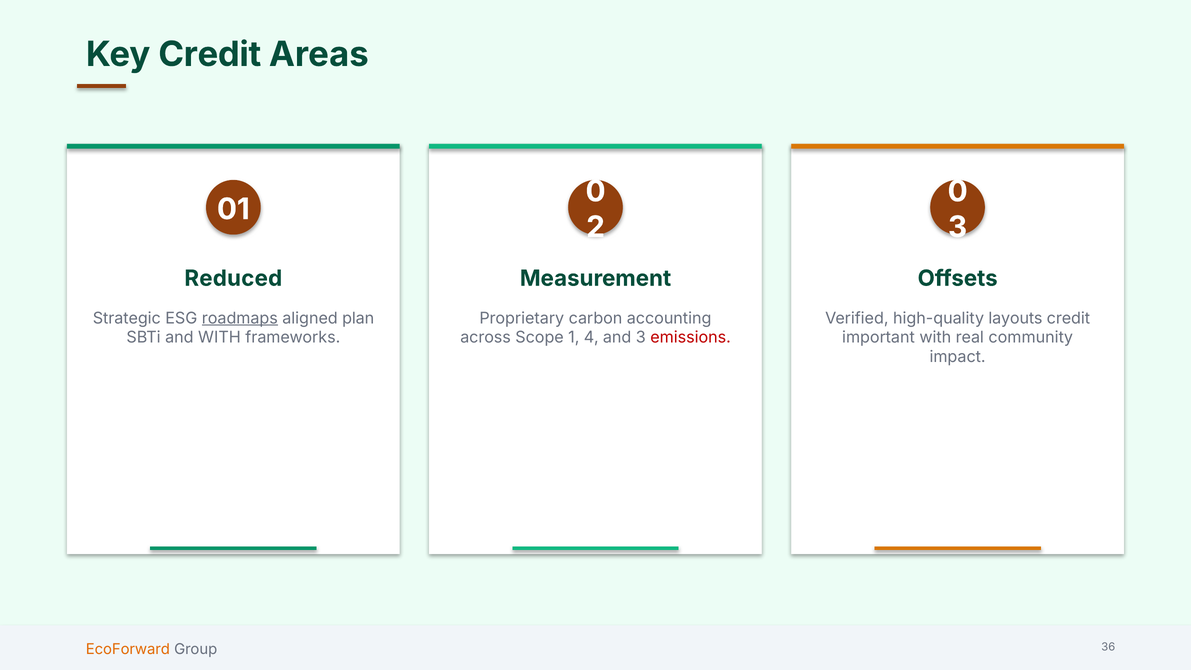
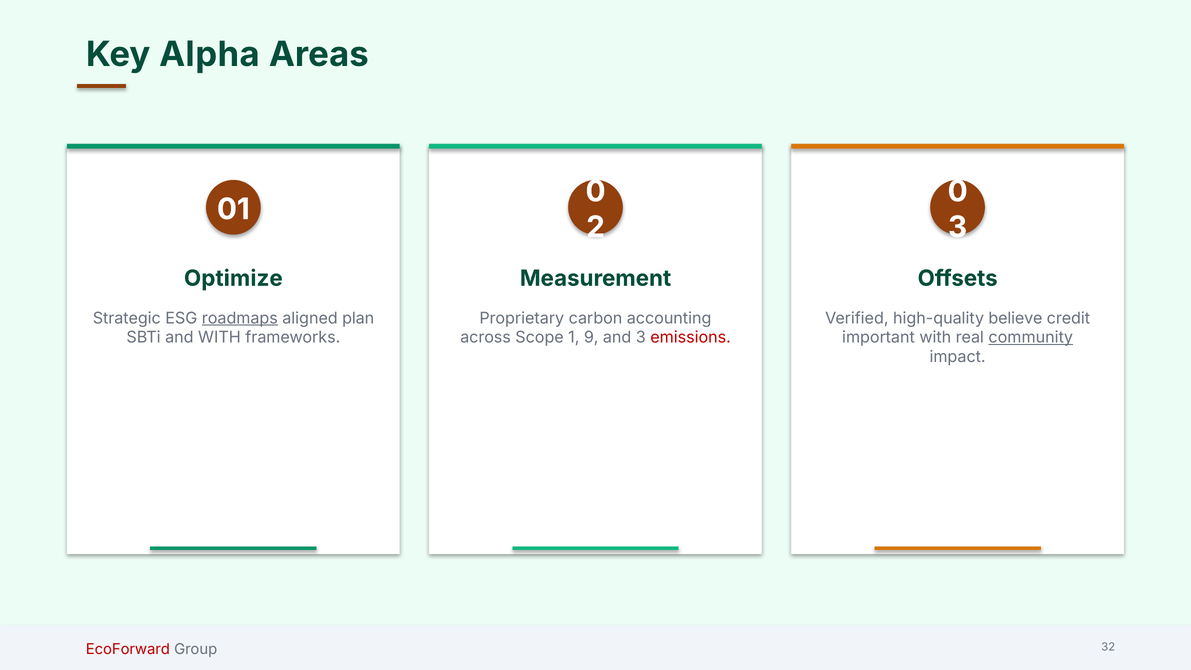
Key Credit: Credit -> Alpha (209, 54)
Reduced: Reduced -> Optimize (233, 278)
layouts: layouts -> believe (1015, 318)
4: 4 -> 9 (591, 338)
community underline: none -> present (1031, 338)
EcoForward colour: orange -> red (128, 649)
36: 36 -> 32 (1108, 647)
